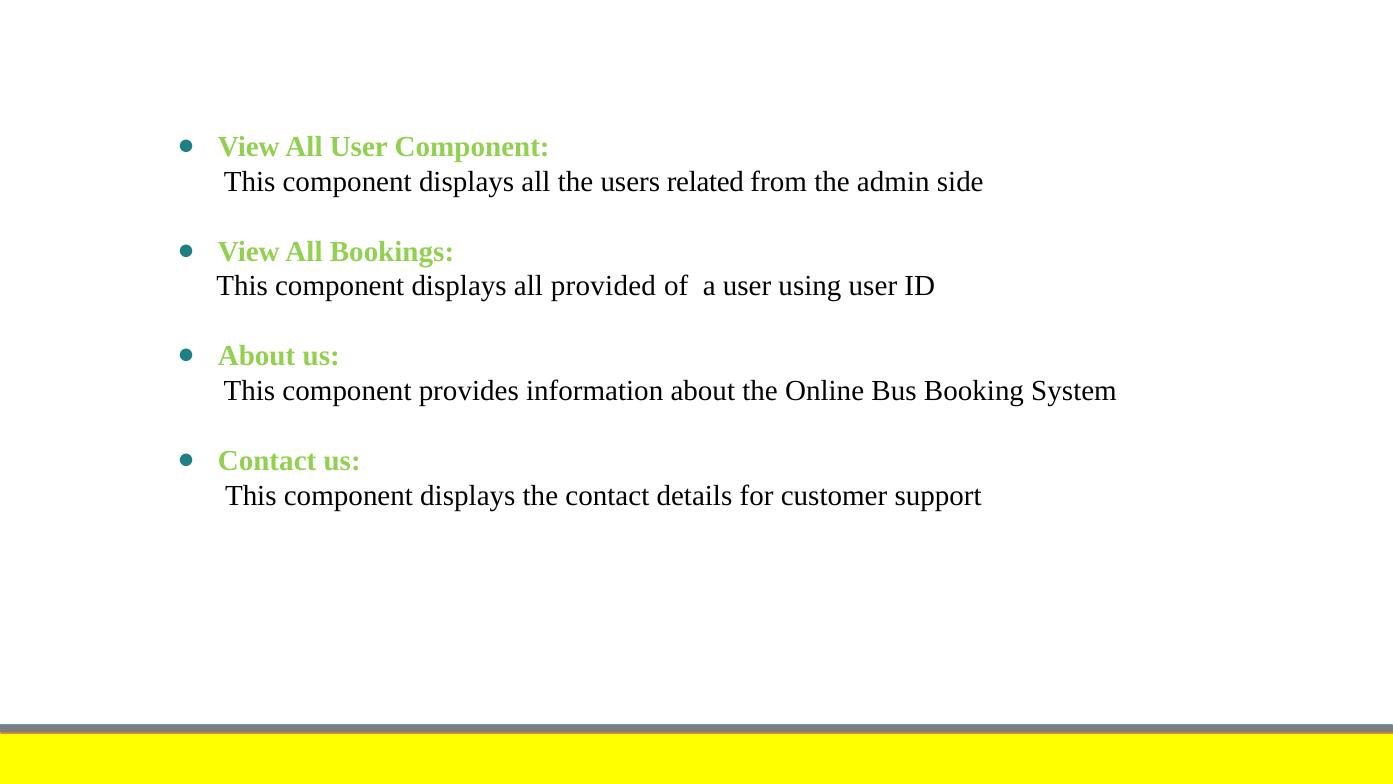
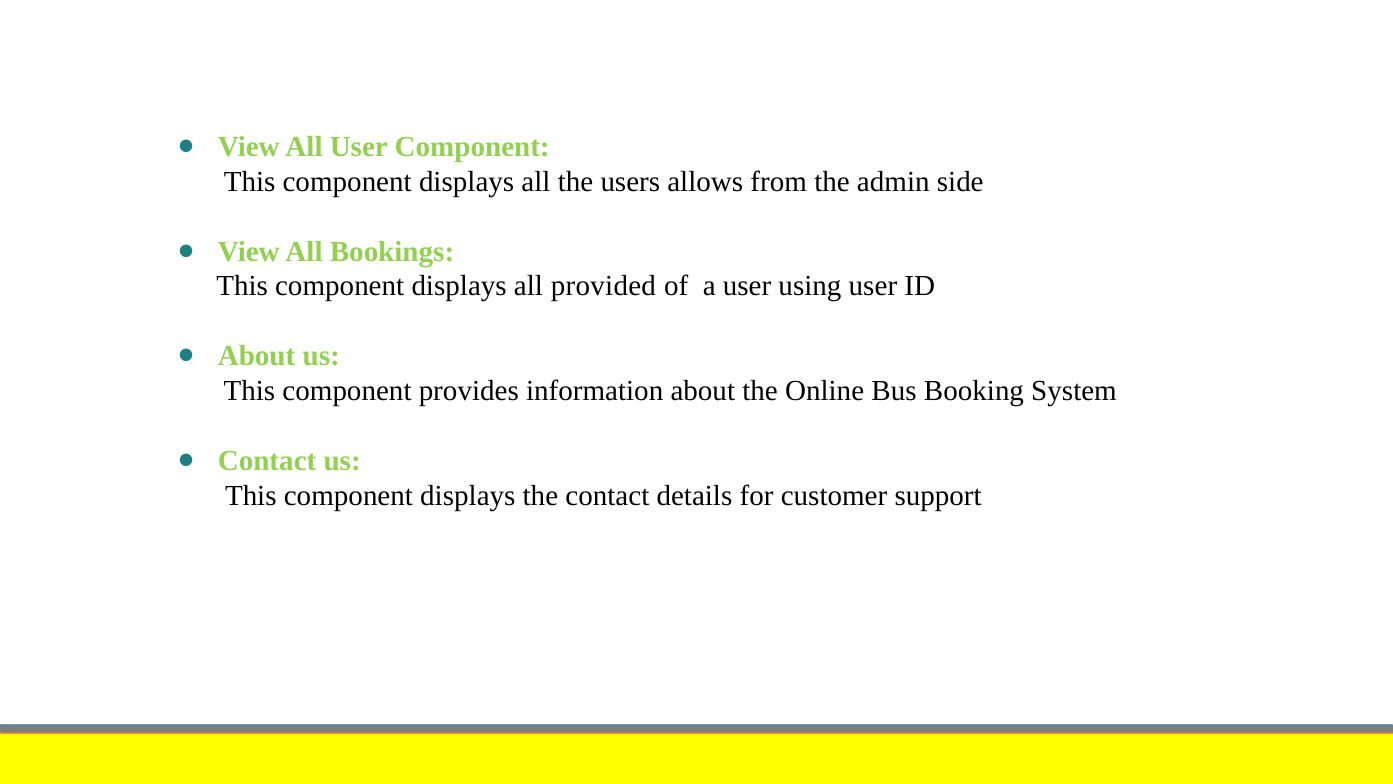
related: related -> allows (705, 182)
